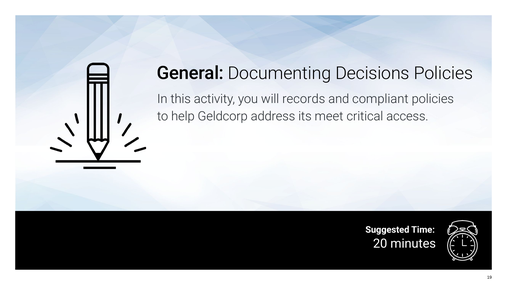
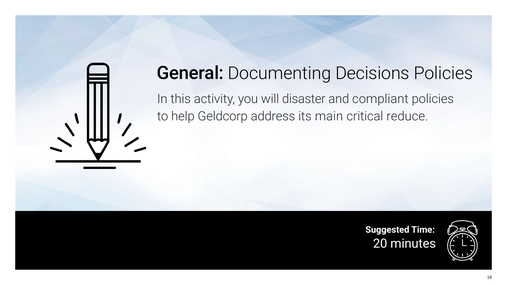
records: records -> disaster (304, 99)
meet: meet -> main (329, 116)
access: access -> reduce (407, 116)
